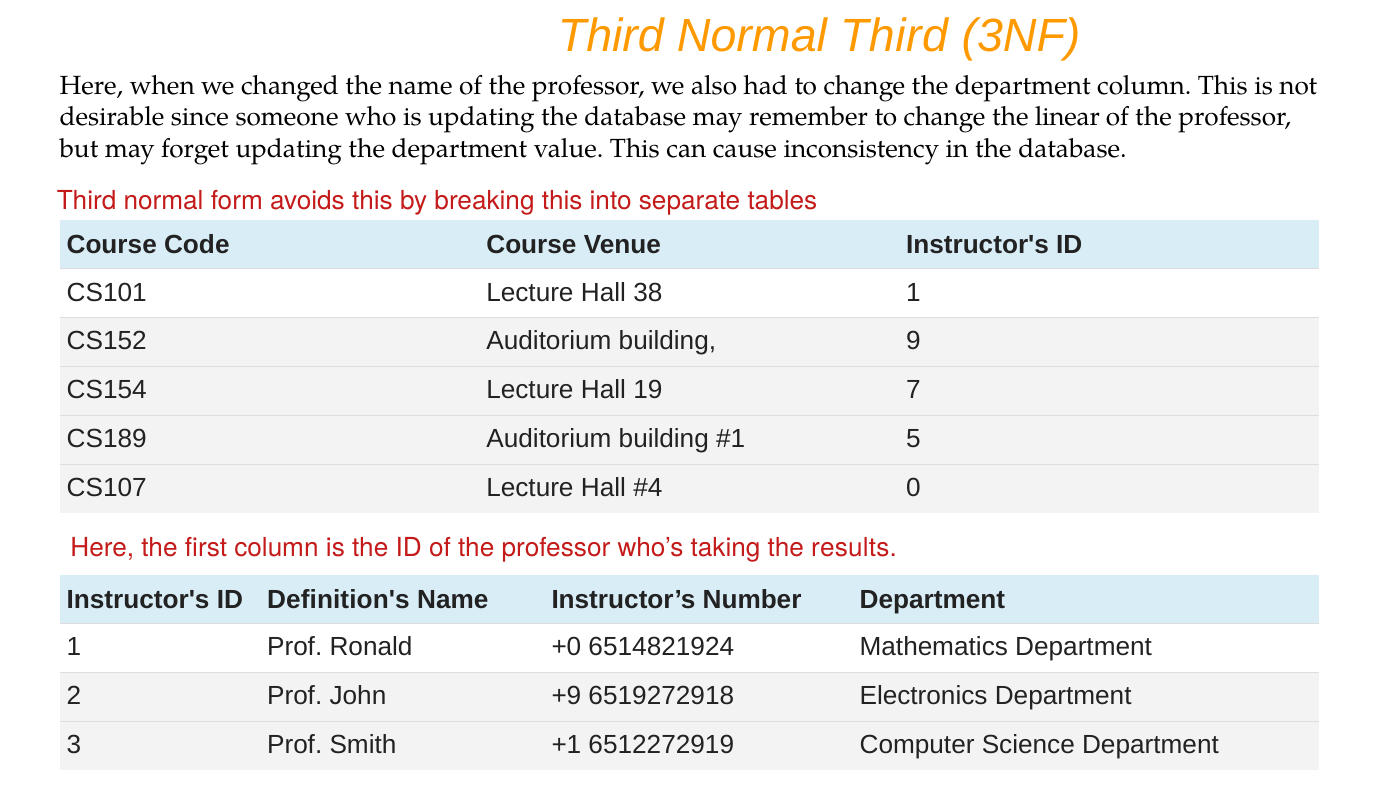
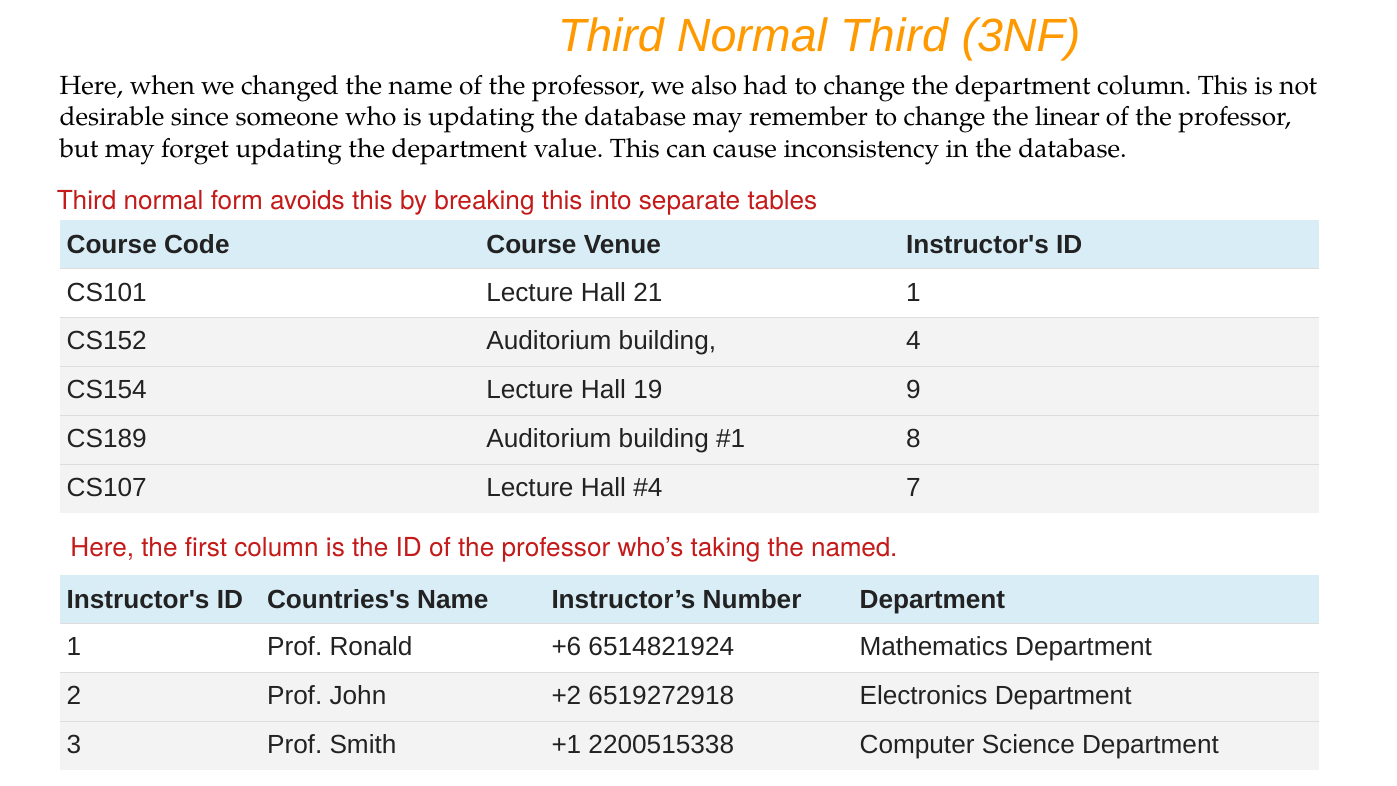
38: 38 -> 21 (648, 292)
9: 9 -> 4 (913, 341)
7: 7 -> 9 (913, 390)
5: 5 -> 8 (913, 439)
0: 0 -> 7 (913, 488)
results: results -> named (854, 548)
Definition's: Definition's -> Countries's (339, 599)
+0: +0 -> +6 (566, 647)
+9: +9 -> +2 (566, 696)
6512272919: 6512272919 -> 2200515338 (661, 745)
